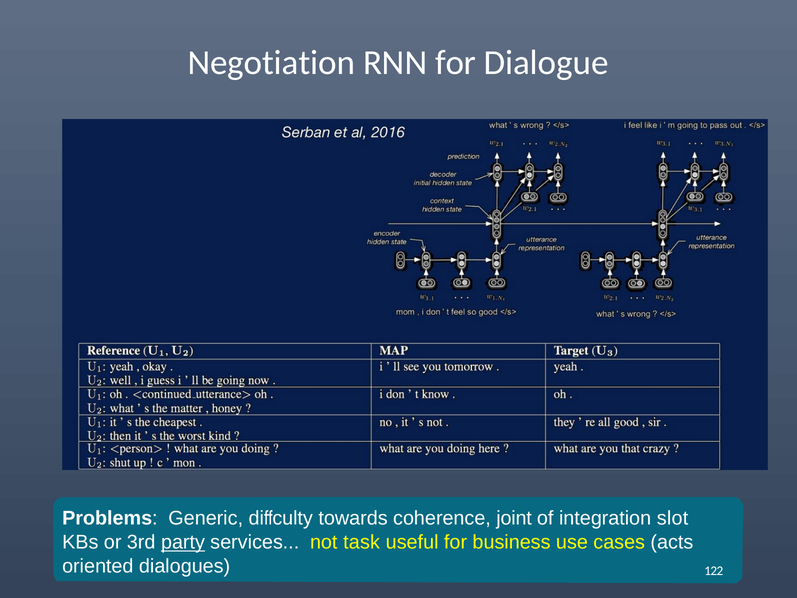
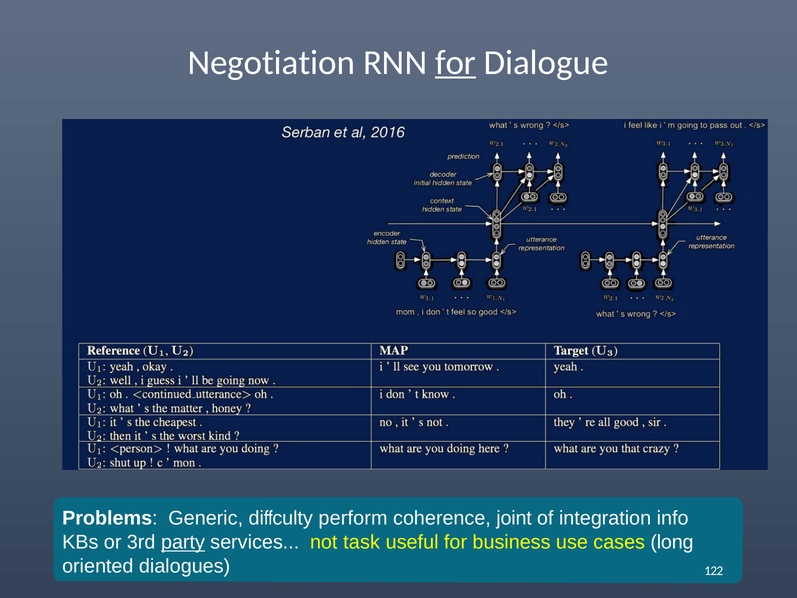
for underline: none -> present (456, 63)
towards: towards -> perform (353, 519)
slot: slot -> info (673, 519)
acts: acts -> long (672, 543)
